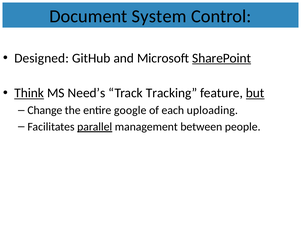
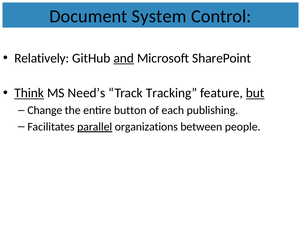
Designed: Designed -> Relatively (42, 58)
and underline: none -> present (124, 58)
SharePoint underline: present -> none (222, 58)
google: google -> button (130, 110)
uploading: uploading -> publishing (212, 110)
management: management -> organizations (146, 127)
